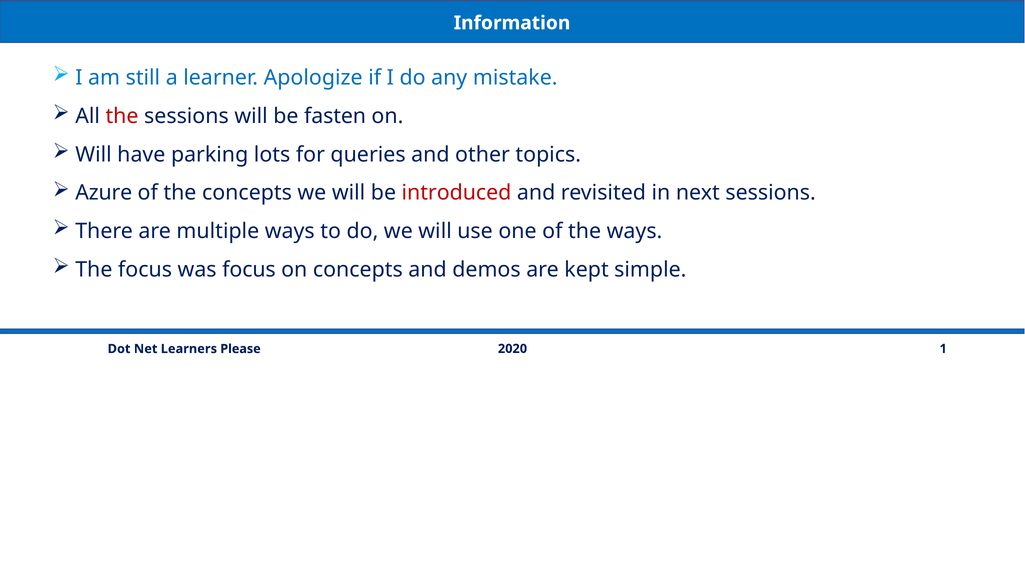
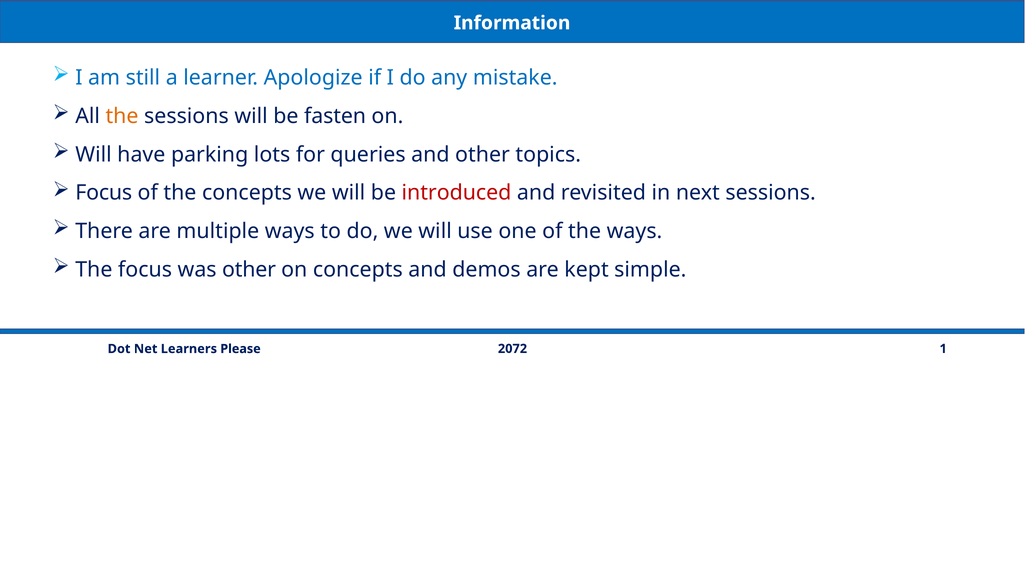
the colour: red -> orange (122, 116)
Azure: Azure -> Focus (104, 193)
was focus: focus -> other (249, 270)
2020: 2020 -> 2072 (512, 349)
